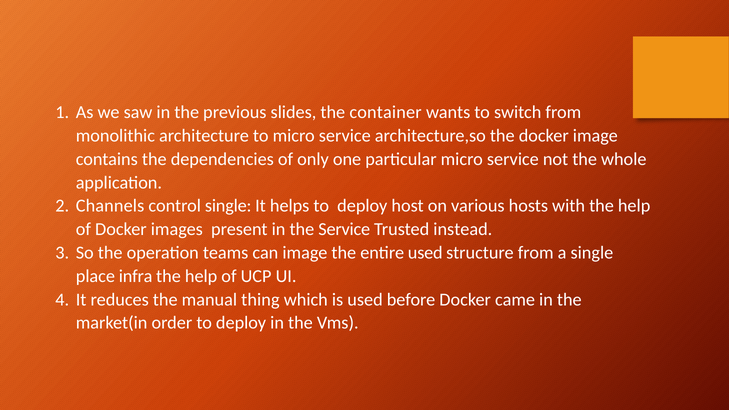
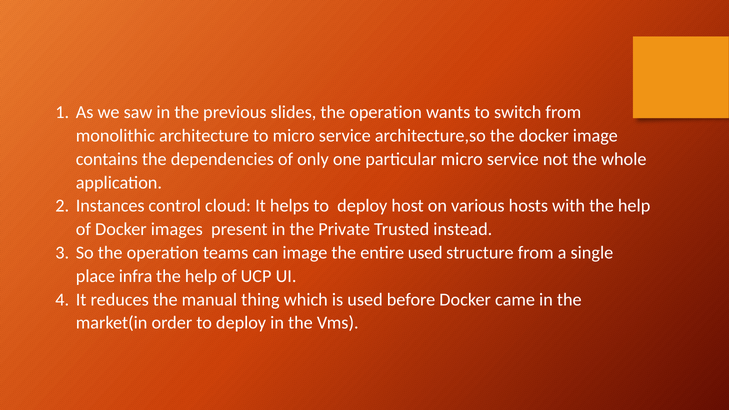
slides the container: container -> operation (386, 112)
Channels: Channels -> Instances (110, 206)
control single: single -> cloud (228, 206)
the Service: Service -> Private (344, 229)
